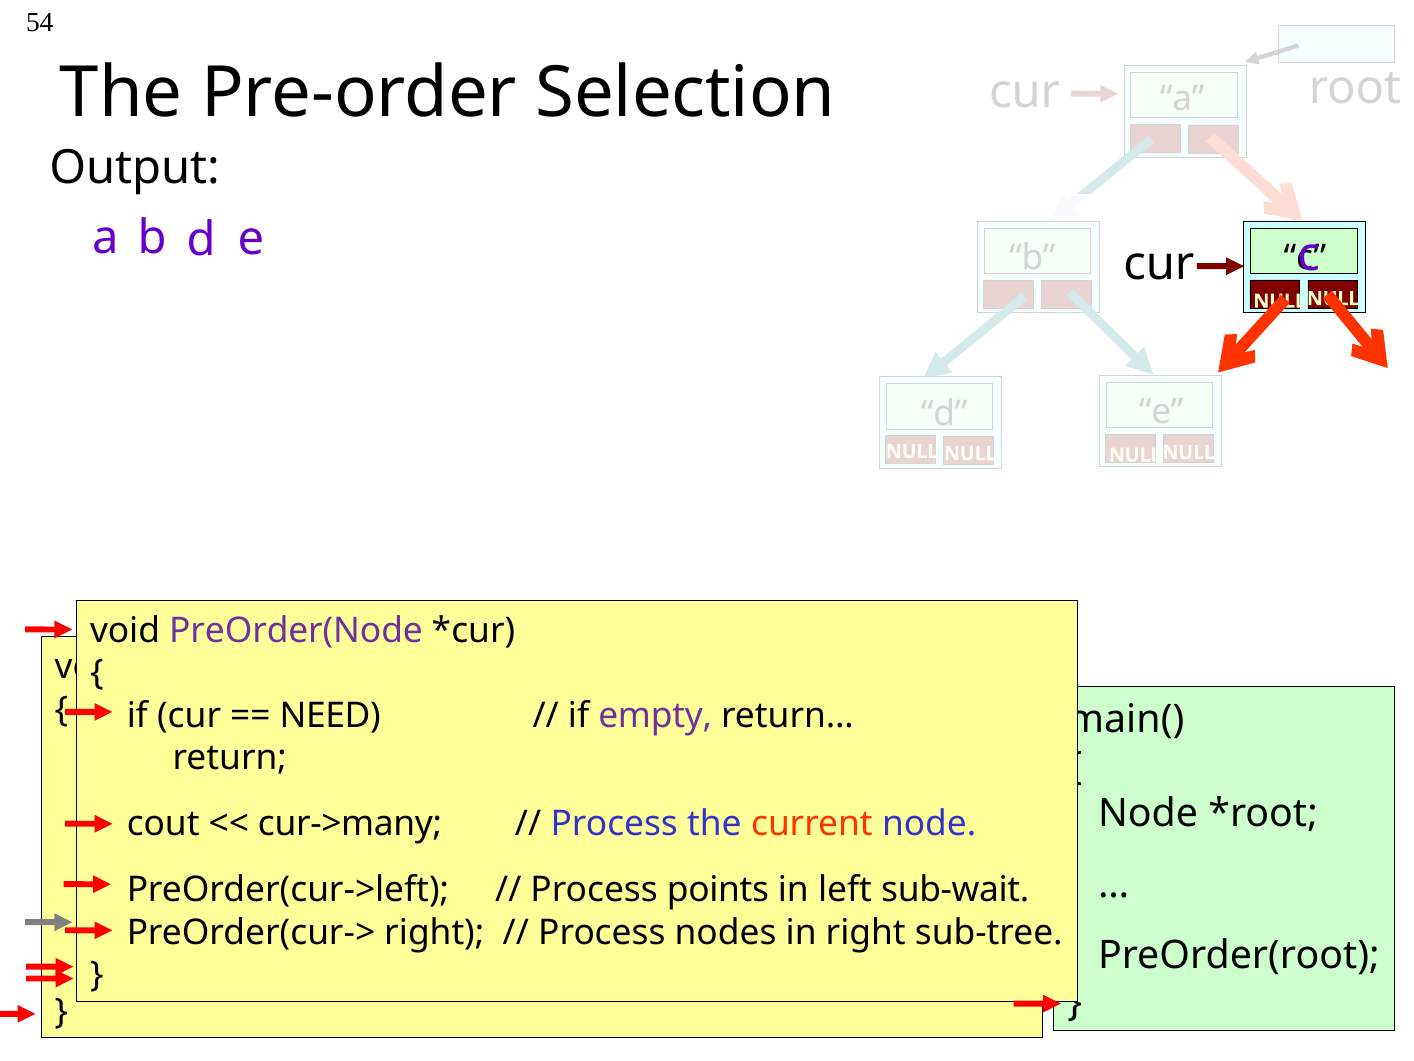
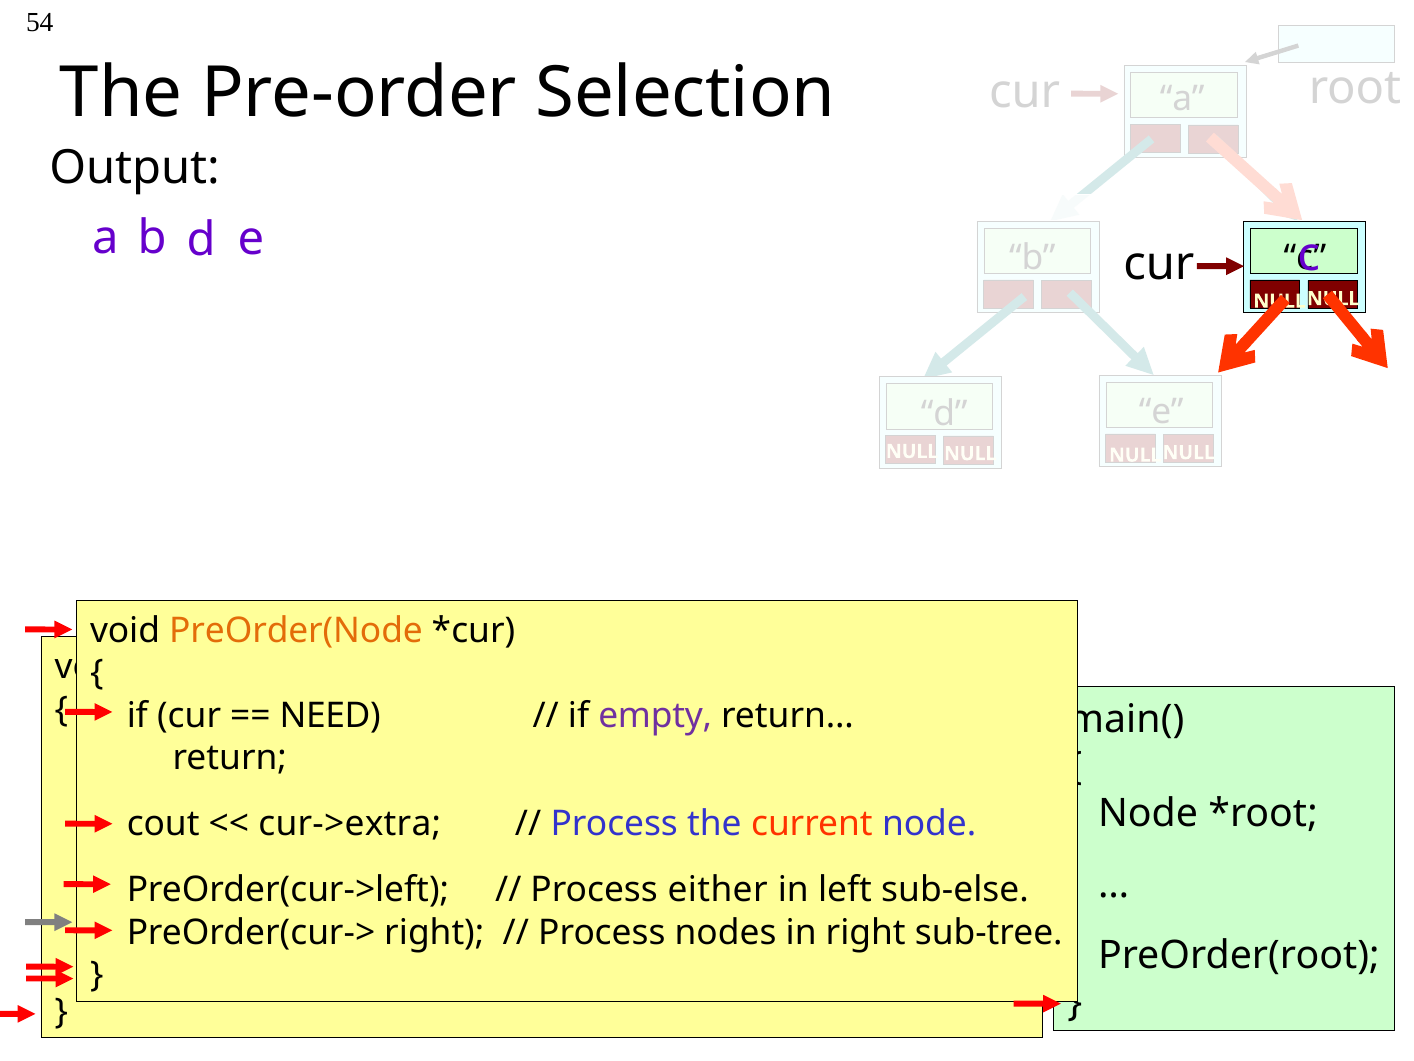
PreOrder(Node colour: purple -> orange (296, 631)
cur->many: cur->many -> cur->extra (350, 824)
points: points -> either (718, 890)
sub-wait: sub-wait -> sub-else (955, 890)
